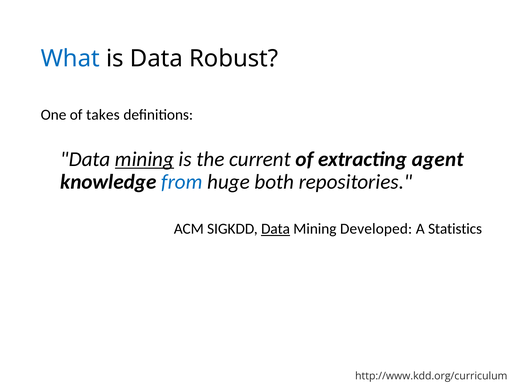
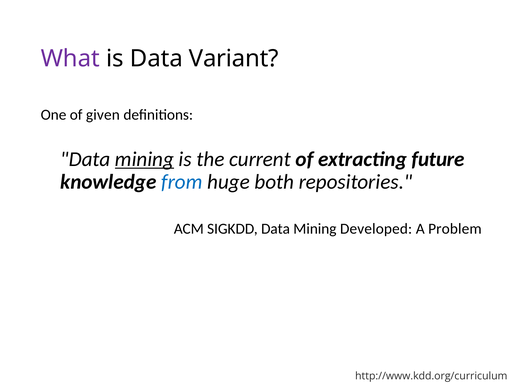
What colour: blue -> purple (70, 59)
Robust: Robust -> Variant (234, 59)
takes: takes -> given (103, 115)
agent: agent -> future (438, 159)
Data underline: present -> none (276, 229)
Statistics: Statistics -> Problem (455, 229)
